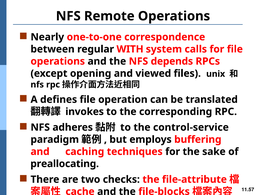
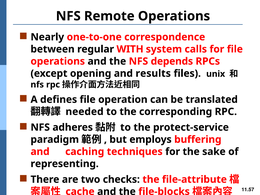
viewed: viewed -> results (153, 73)
invokes: invokes -> needed (85, 112)
control-service: control-service -> protect-service (191, 127)
preallocating: preallocating -> representing (65, 164)
